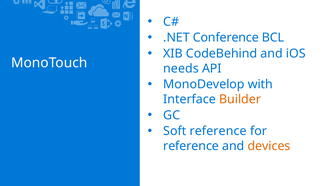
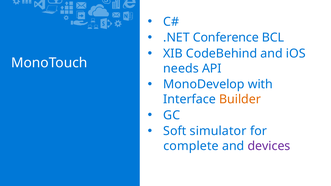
Soft reference: reference -> simulator (218, 131)
reference: reference -> complete (191, 146)
devices colour: orange -> purple (269, 146)
